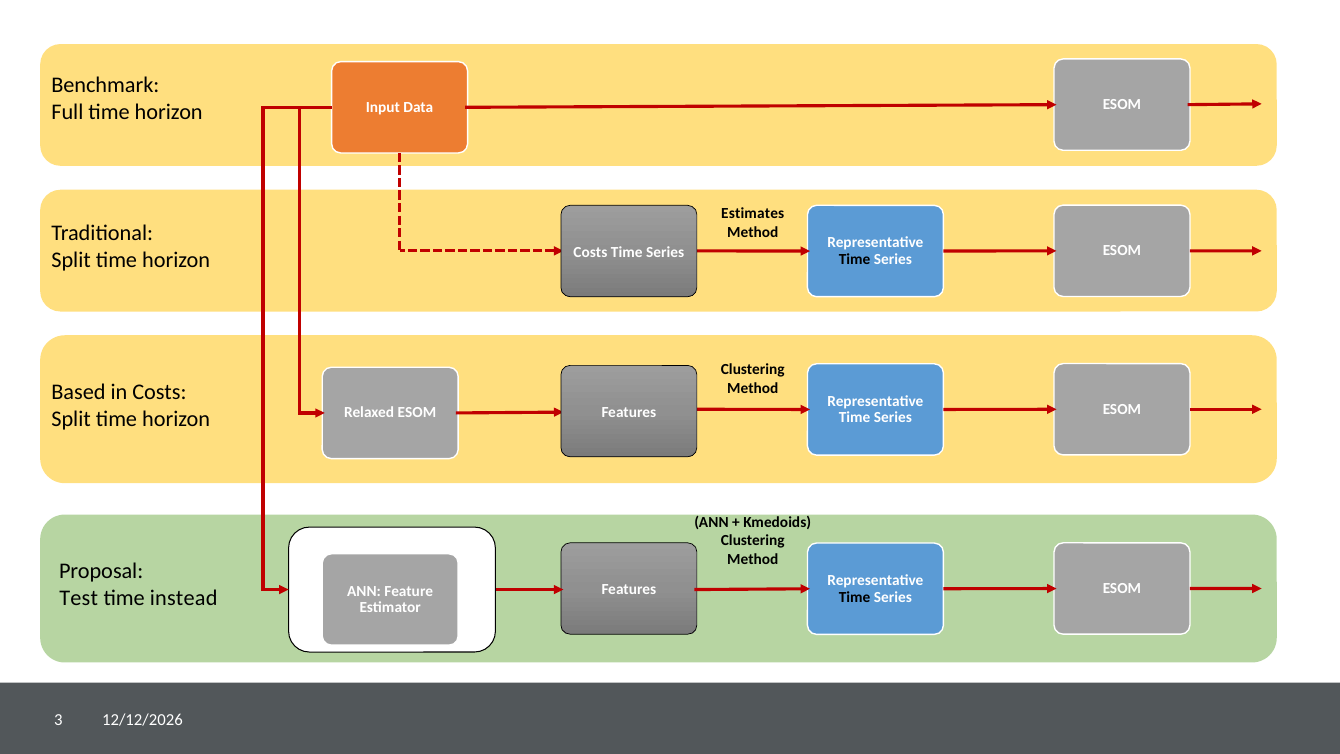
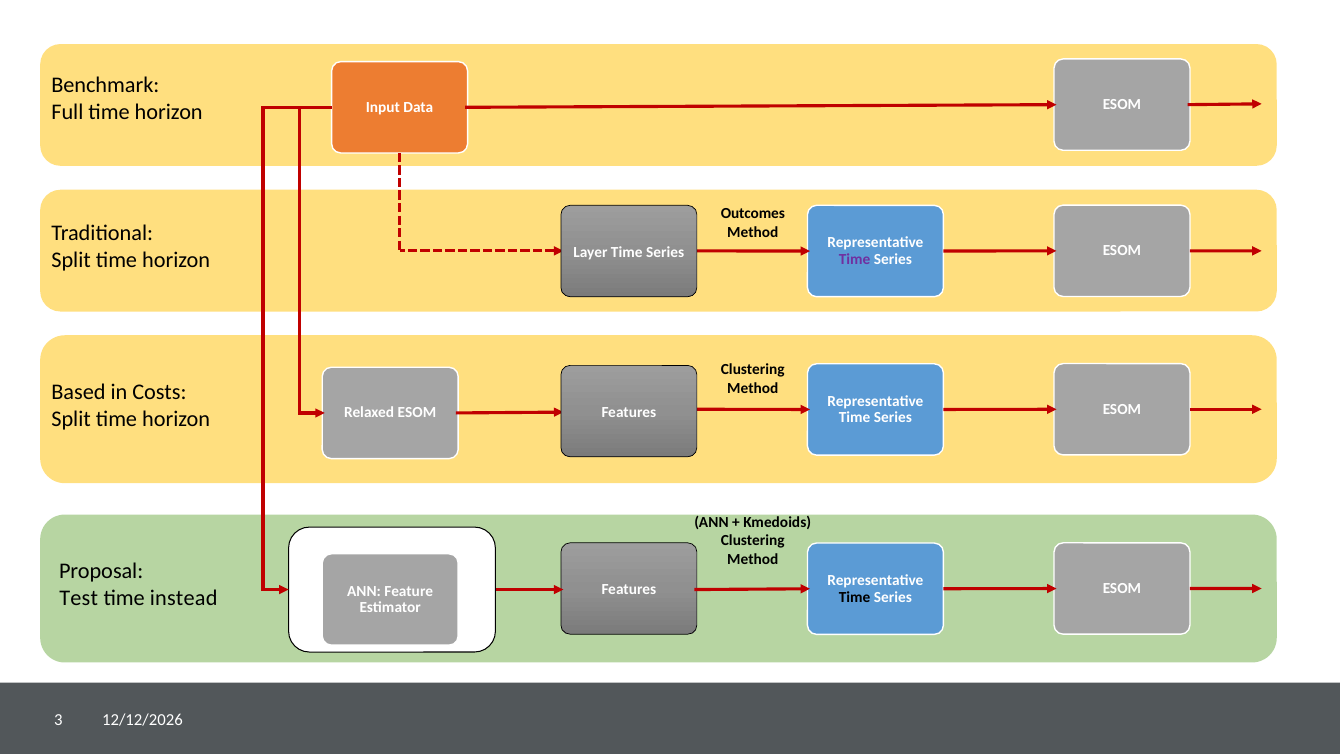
Estimates: Estimates -> Outcomes (753, 213)
Costs: Costs -> Layer (590, 252)
Time colour: black -> purple (855, 259)
